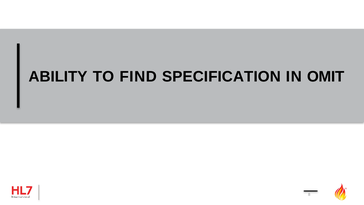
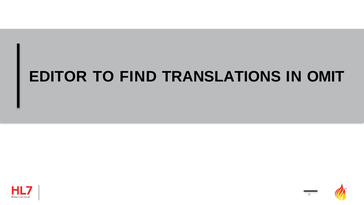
ABILITY: ABILITY -> EDITOR (58, 77)
SPECIFICATION: SPECIFICATION -> TRANSLATIONS (221, 77)
